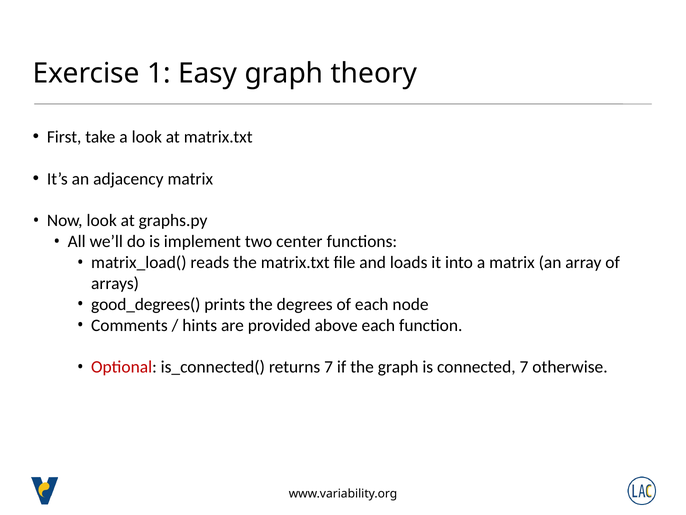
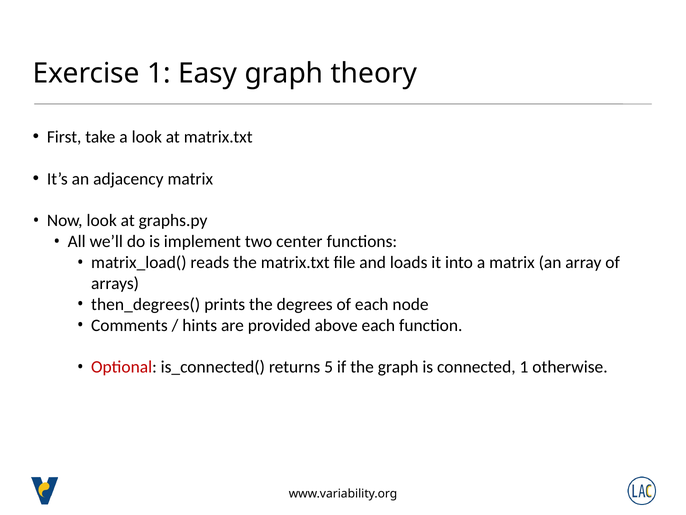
good_degrees(: good_degrees( -> then_degrees( (146, 304)
returns 7: 7 -> 5 (329, 367)
connected 7: 7 -> 1 (524, 367)
